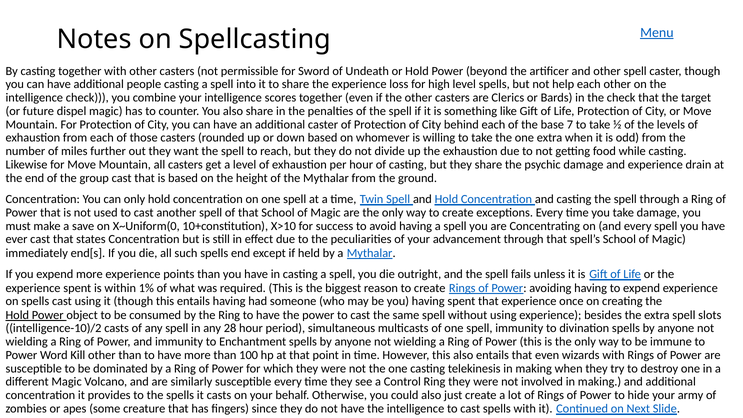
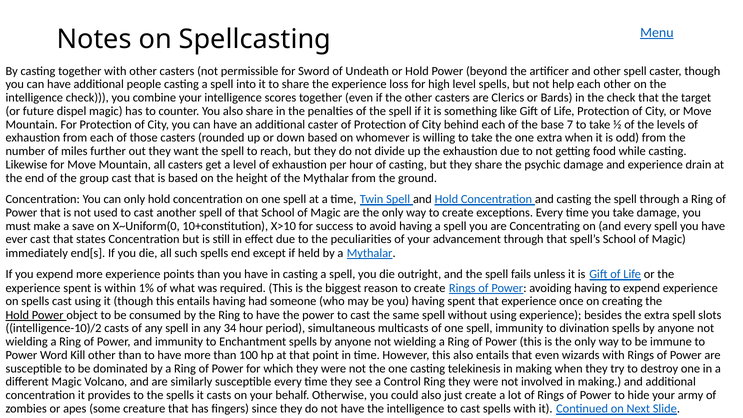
28: 28 -> 34 (230, 328)
